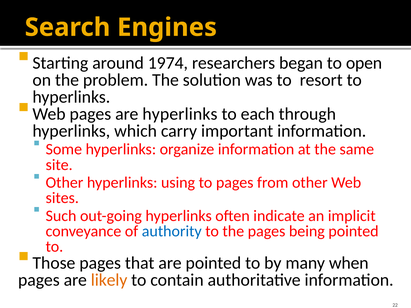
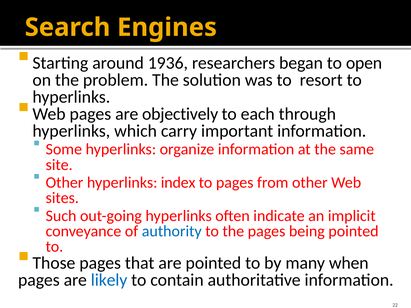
1974: 1974 -> 1936 (168, 63)
are hyperlinks: hyperlinks -> objectively (180, 114)
using: using -> index (178, 183)
likely colour: orange -> blue (109, 280)
